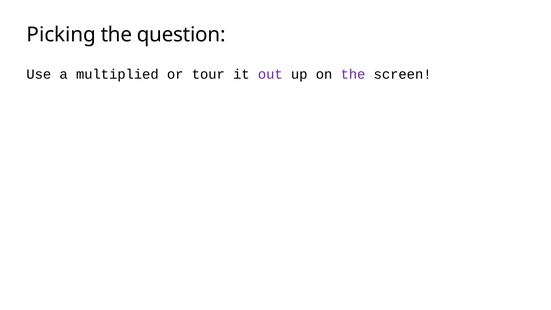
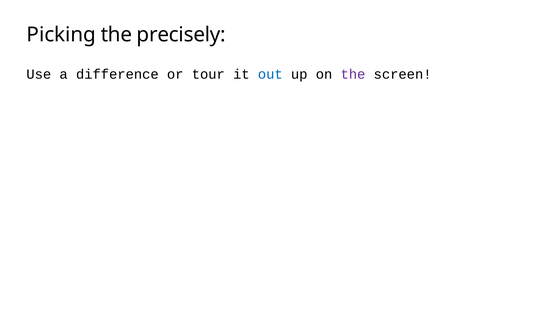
question: question -> precisely (181, 35)
multiplied: multiplied -> difference (117, 74)
out colour: purple -> blue (270, 74)
